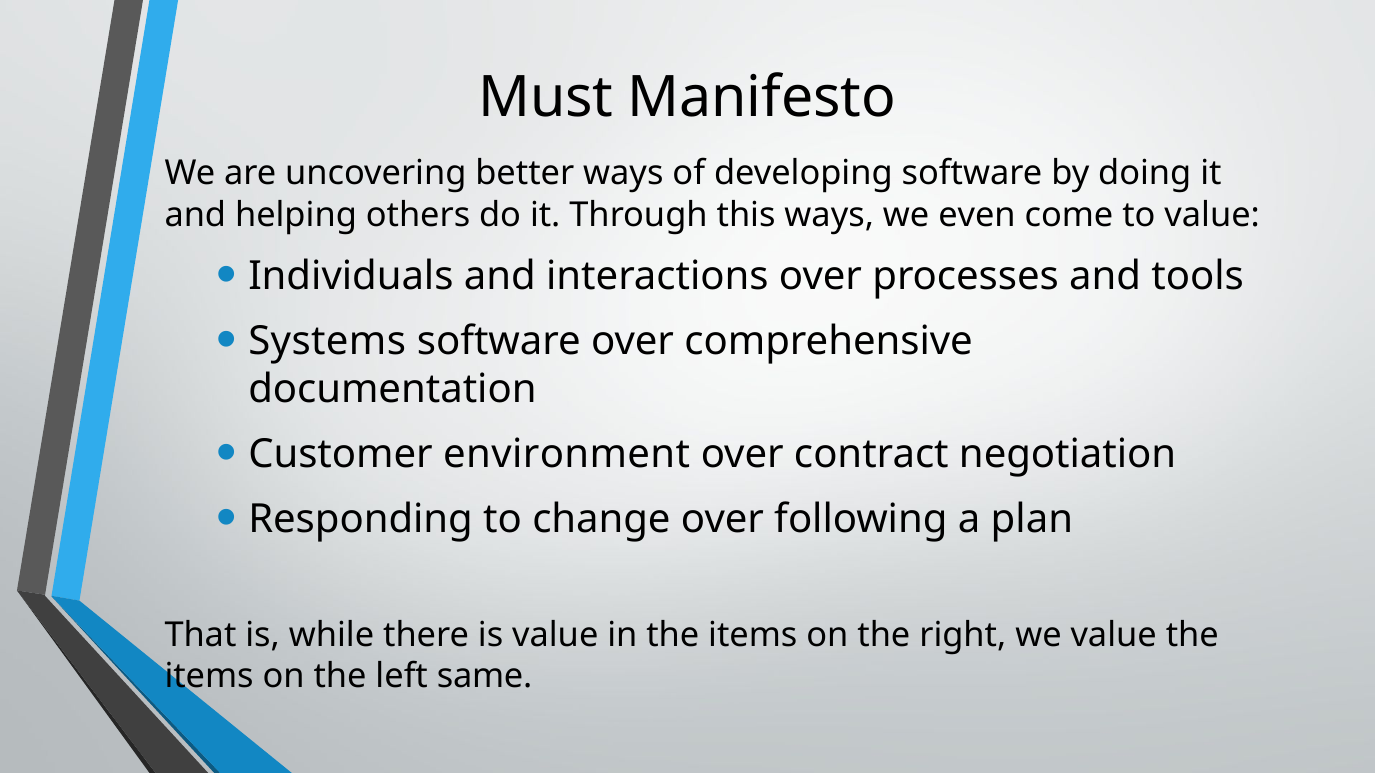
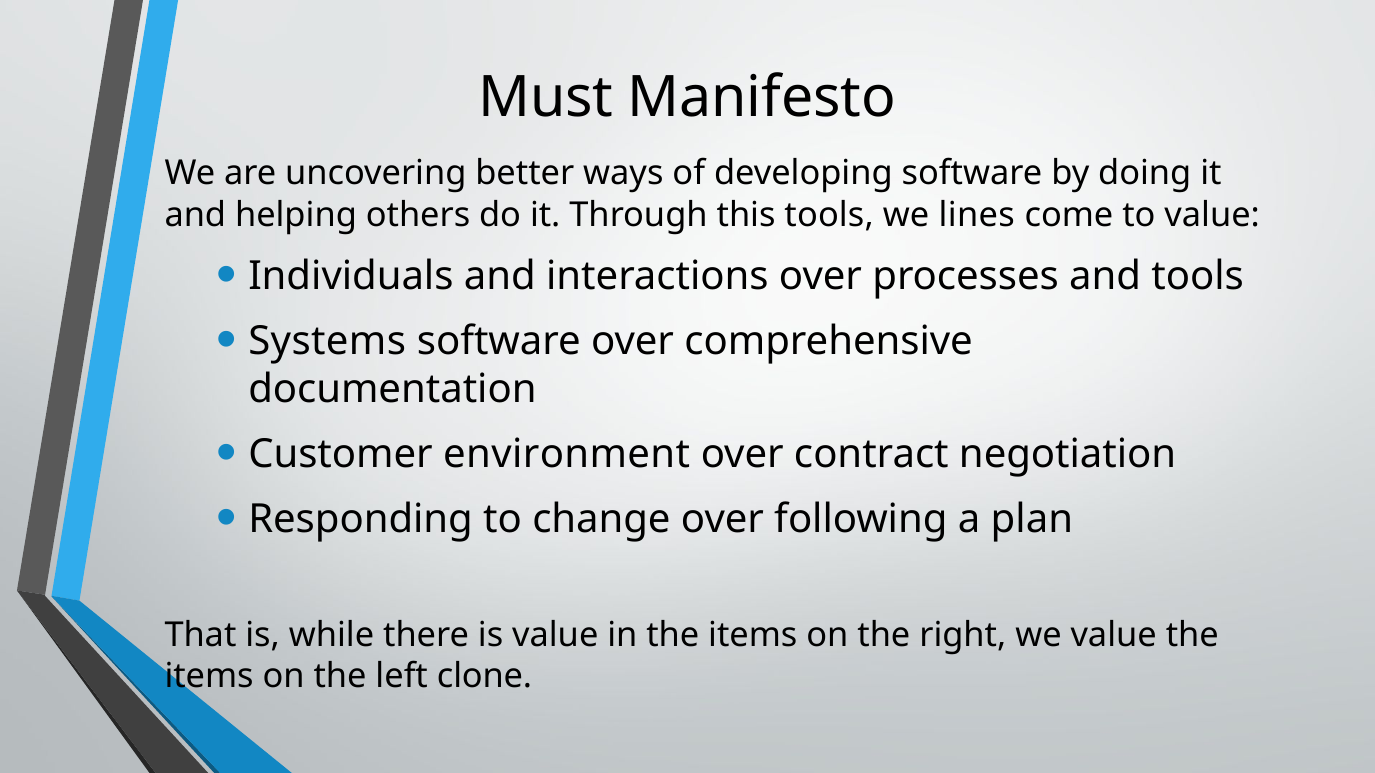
this ways: ways -> tools (829, 215)
even: even -> lines (977, 215)
same: same -> clone (485, 677)
